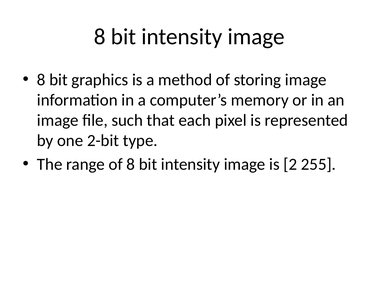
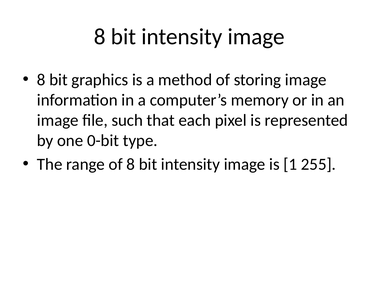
2-bit: 2-bit -> 0-bit (103, 140)
2: 2 -> 1 (290, 164)
